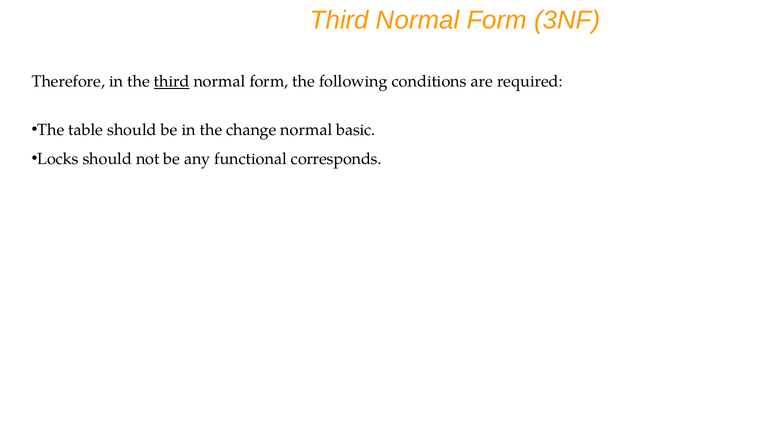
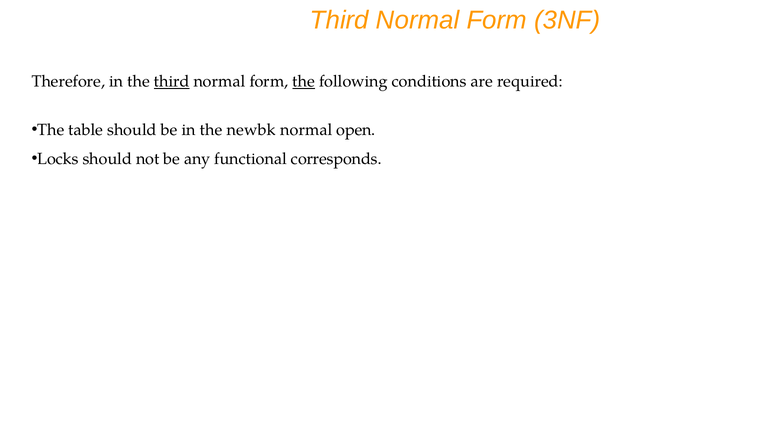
the underline: none -> present (304, 81)
change: change -> newbk (251, 130)
basic: basic -> open (356, 130)
